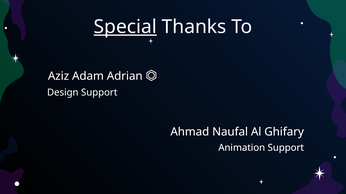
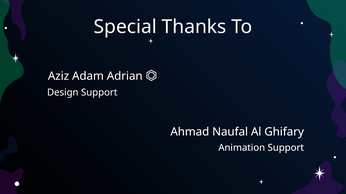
Special underline: present -> none (125, 27)
